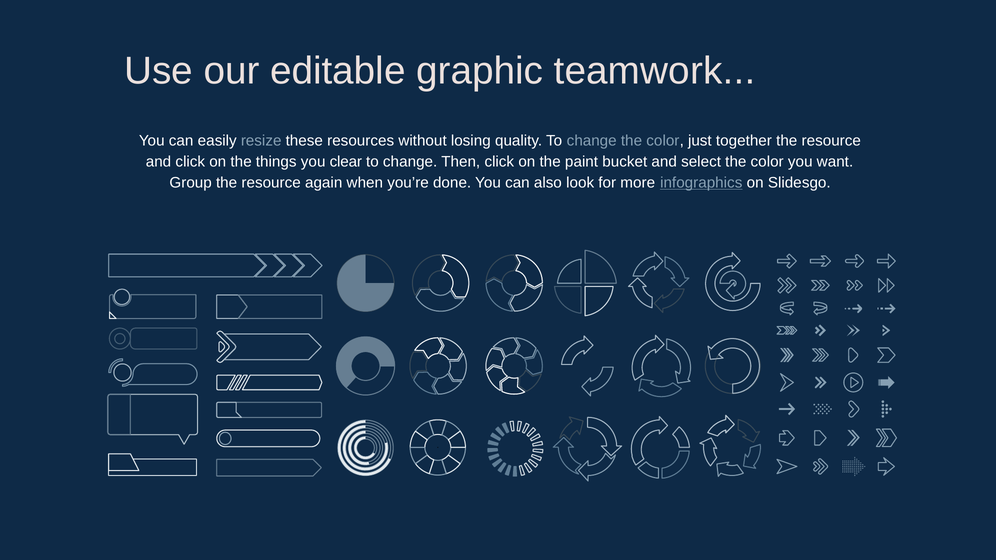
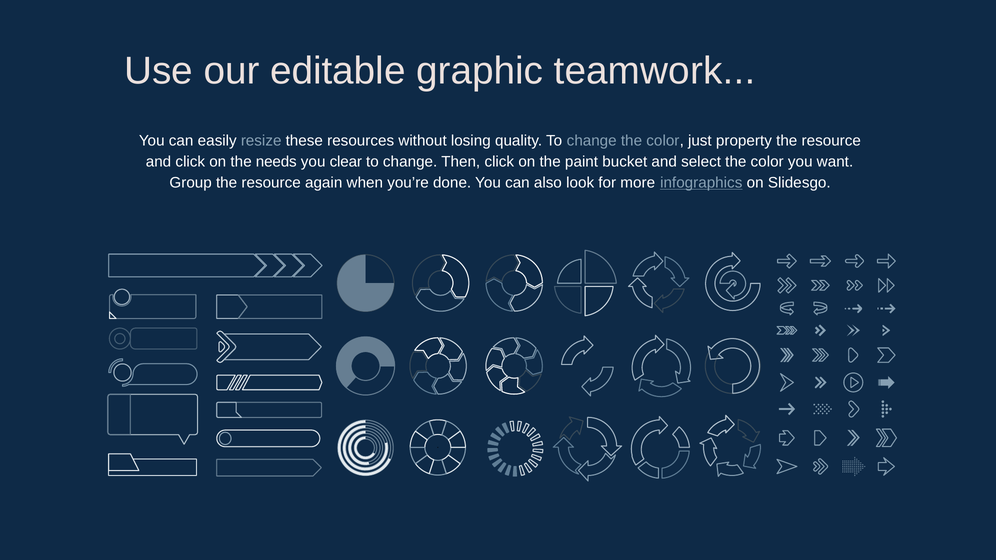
together: together -> property (744, 141)
things: things -> needs (276, 162)
